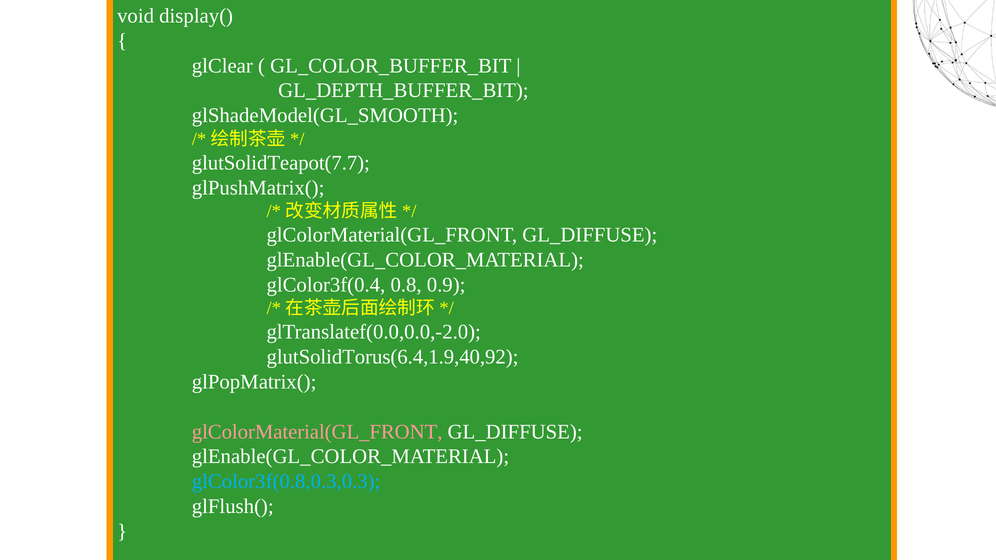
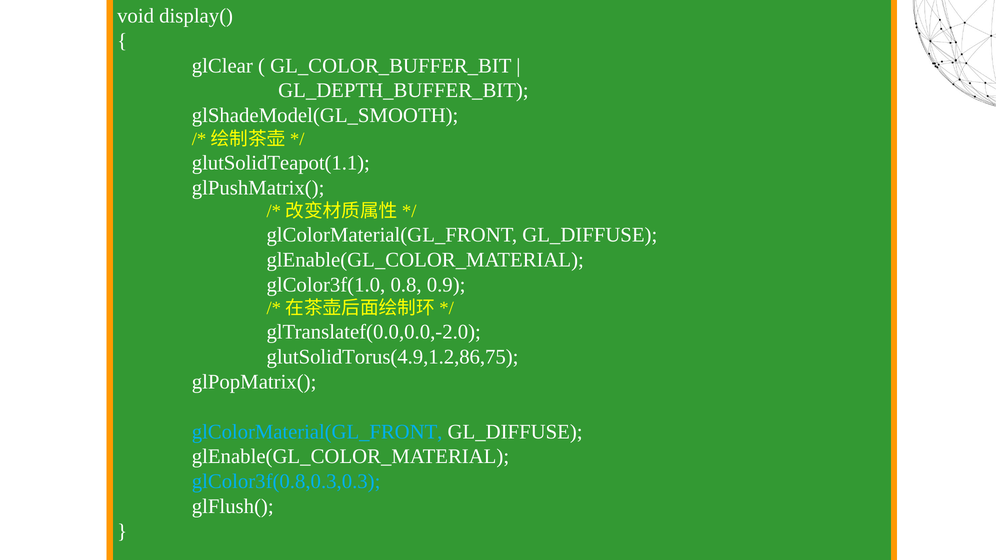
glutSolidTeapot(7.7: glutSolidTeapot(7.7 -> glutSolidTeapot(1.1 (281, 163)
glColor3f(0.4: glColor3f(0.4 -> glColor3f(1.0 (326, 285)
glutSolidTorus(6.4,1.9,40,92: glutSolidTorus(6.4,1.9,40,92 -> glutSolidTorus(4.9,1.2,86,75 (392, 357)
glColorMaterial(GL_FRONT colour: pink -> light blue (317, 432)
